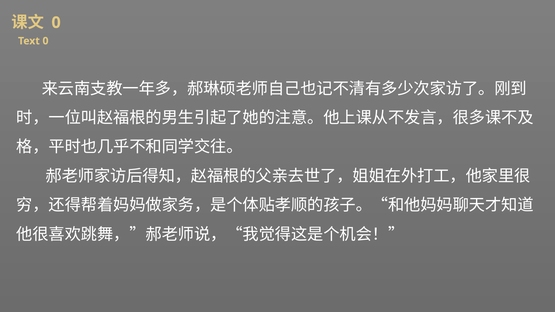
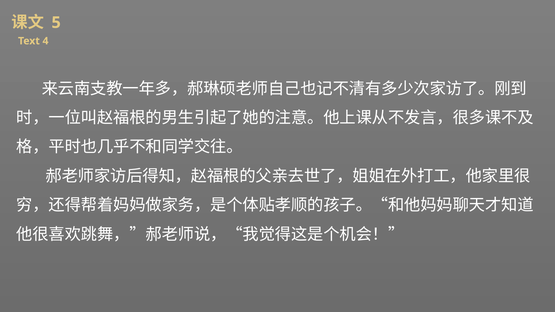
0: 0 -> 5 (56, 23)
Text 0: 0 -> 4 (45, 41)
